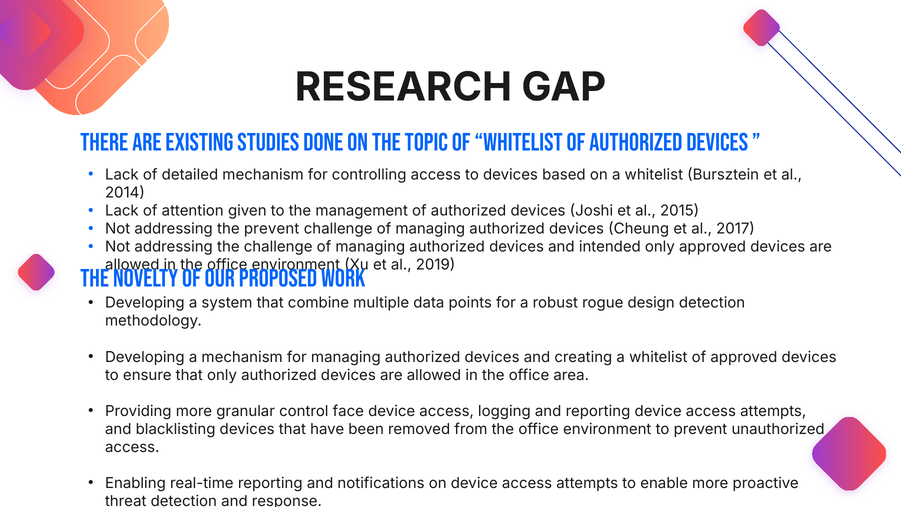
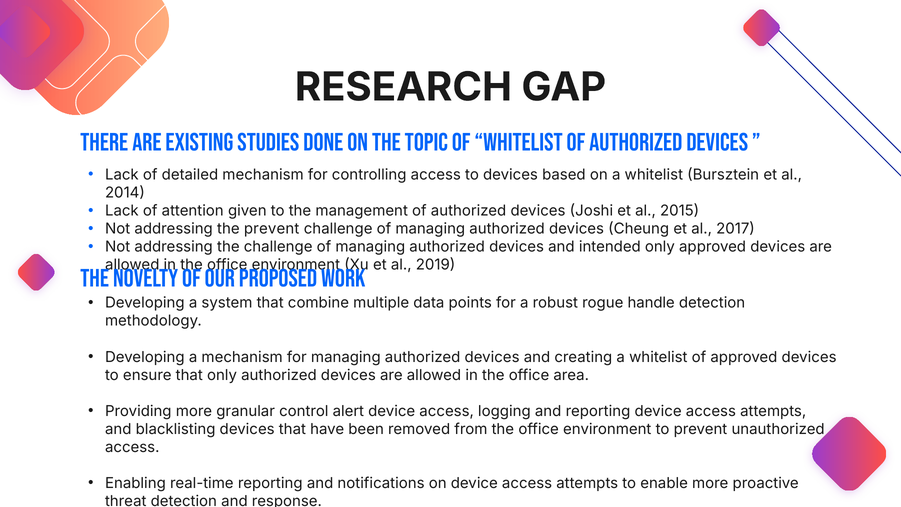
design: design -> handle (651, 303)
face: face -> alert (348, 411)
